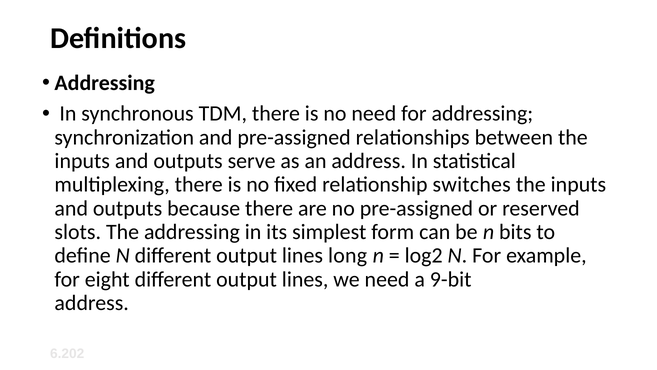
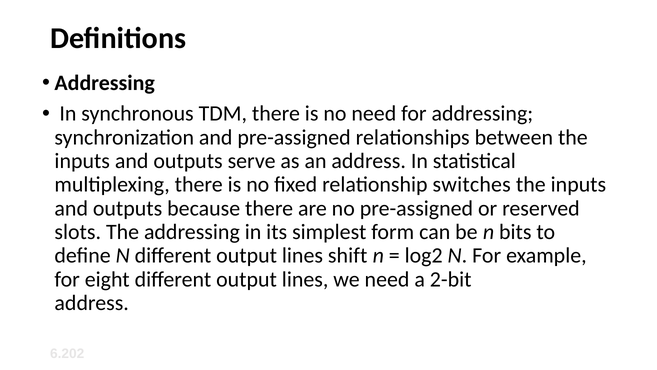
long: long -> shift (348, 255)
9-bit: 9-bit -> 2-bit (451, 279)
